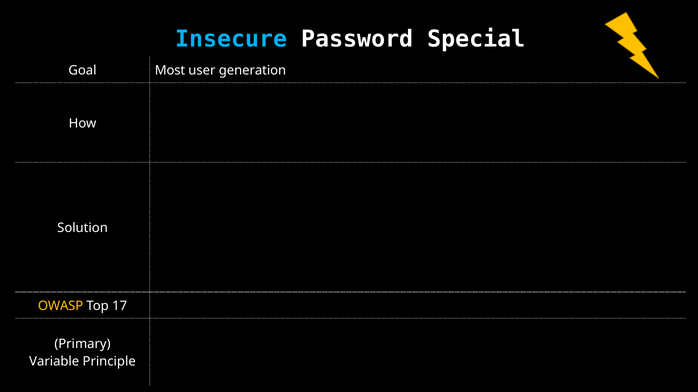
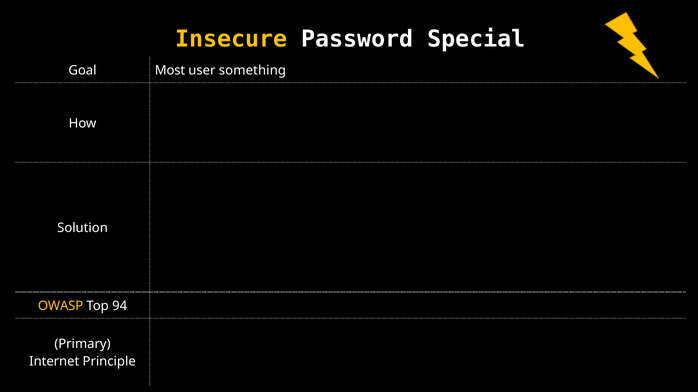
Insecure colour: light blue -> yellow (231, 39)
generation: generation -> something (252, 70)
17: 17 -> 94 (120, 306)
Variable: Variable -> Internet (54, 362)
